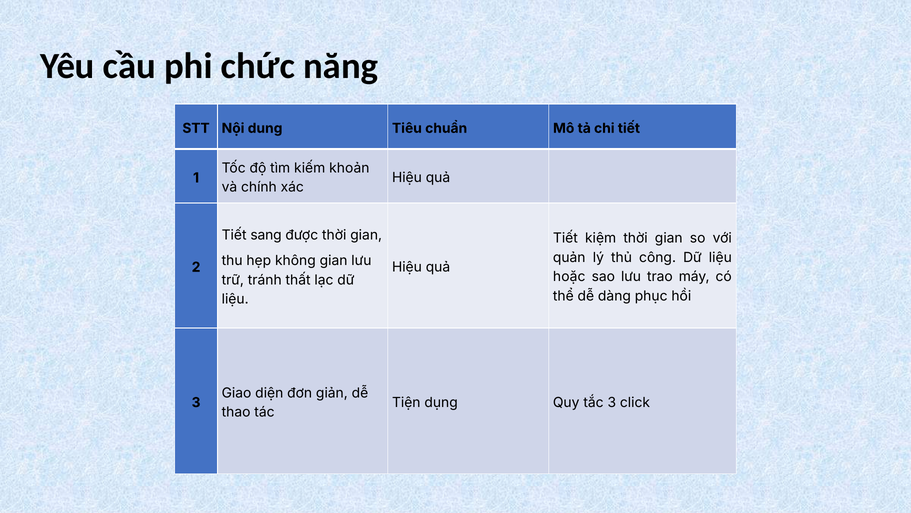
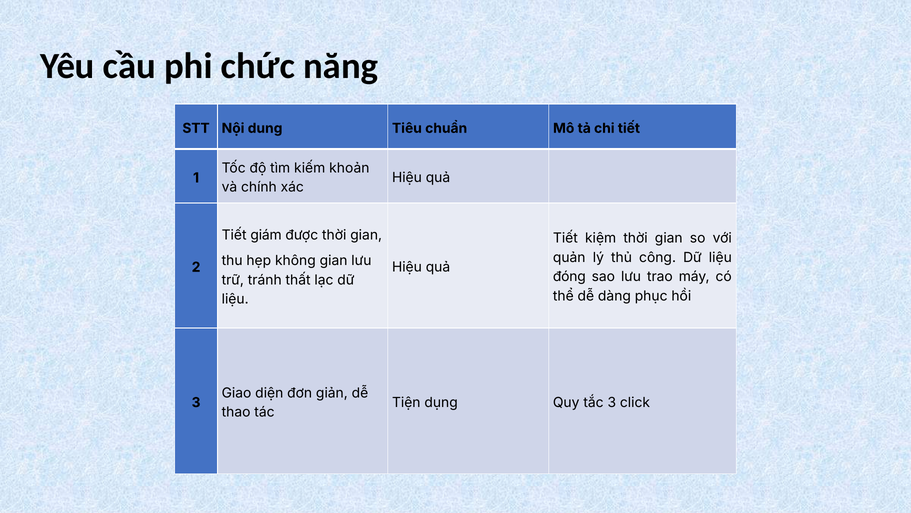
sang: sang -> giám (266, 235)
hoặc: hoặc -> đóng (569, 276)
